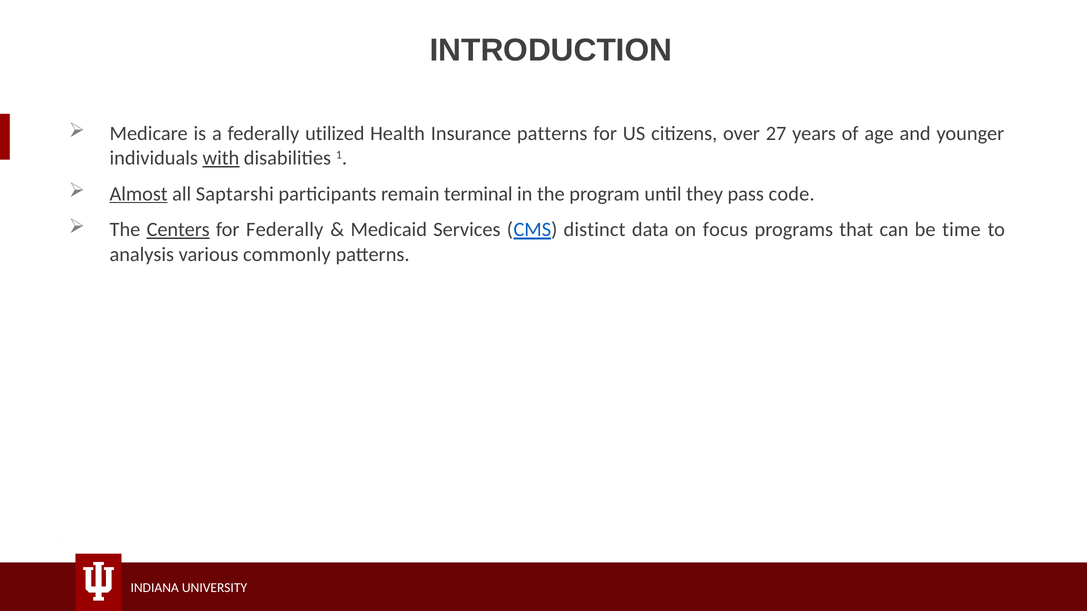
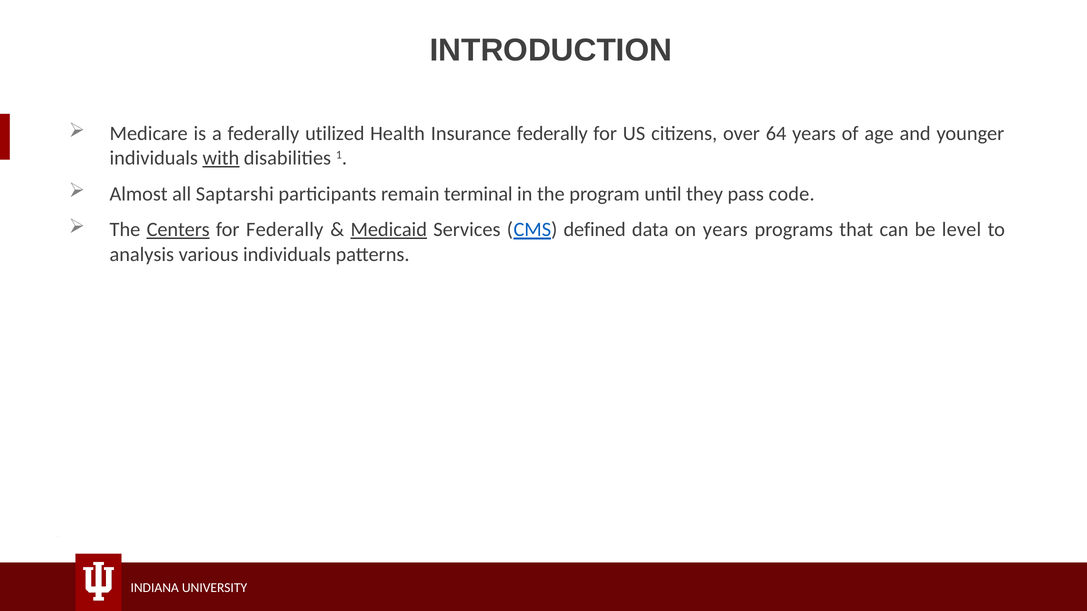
Insurance patterns: patterns -> federally (552, 134)
27: 27 -> 64 (776, 134)
Almost underline: present -> none (139, 194)
Medicaid underline: none -> present (389, 230)
distinct: distinct -> defined (595, 230)
on focus: focus -> years (725, 230)
time: time -> level (962, 230)
various commonly: commonly -> individuals (287, 255)
